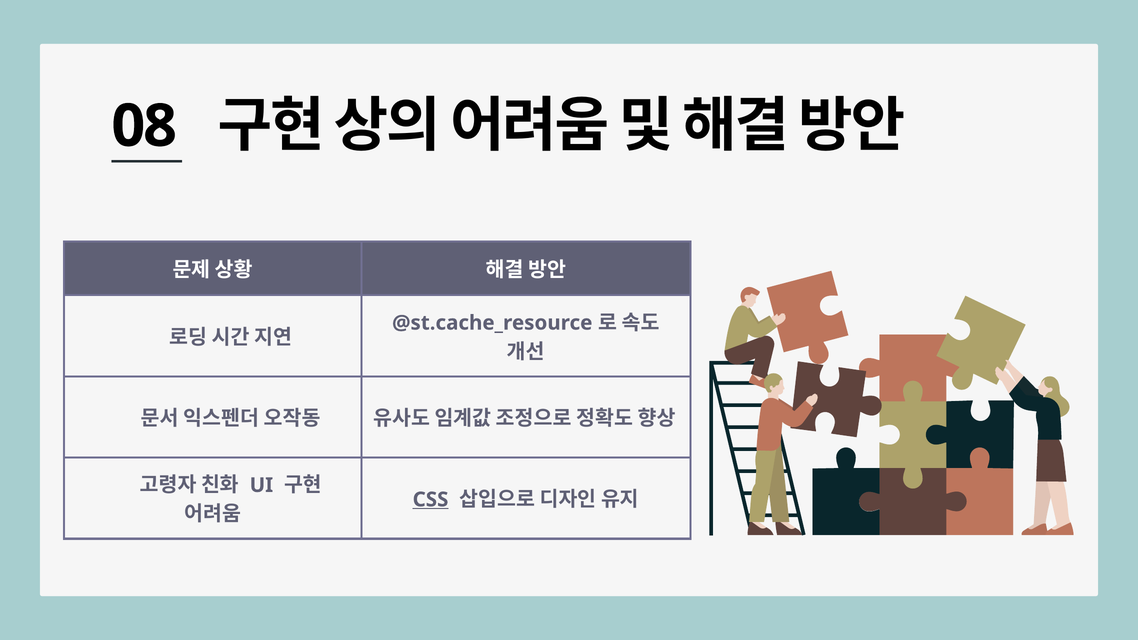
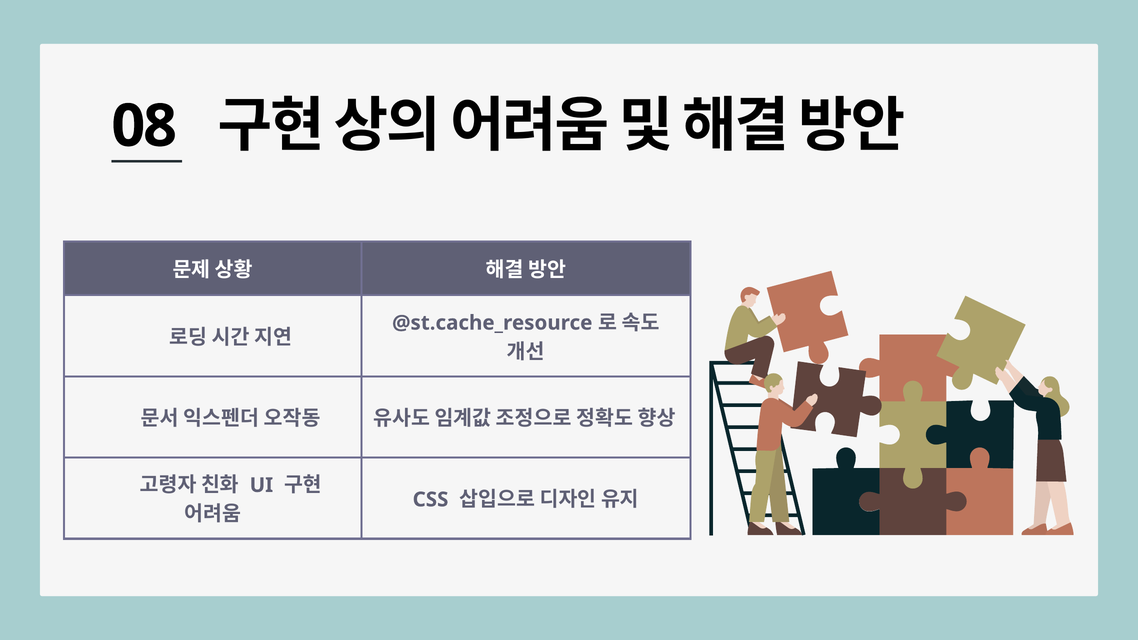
CSS underline: present -> none (431, 500)
